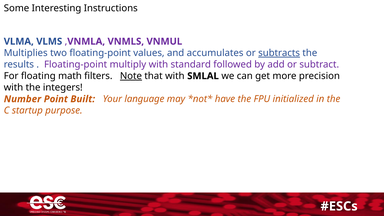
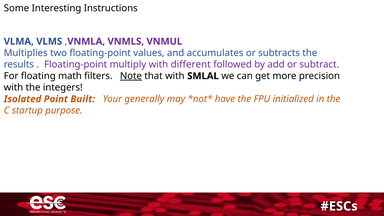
subtracts underline: present -> none (279, 53)
standard: standard -> different (191, 65)
Number: Number -> Isolated (23, 99)
language: language -> generally (144, 99)
